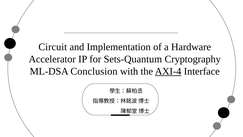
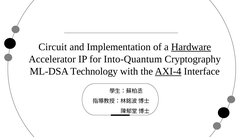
Hardware underline: none -> present (191, 47)
Sets-Quantum: Sets-Quantum -> Into-Quantum (133, 59)
Conclusion: Conclusion -> Technology (94, 71)
